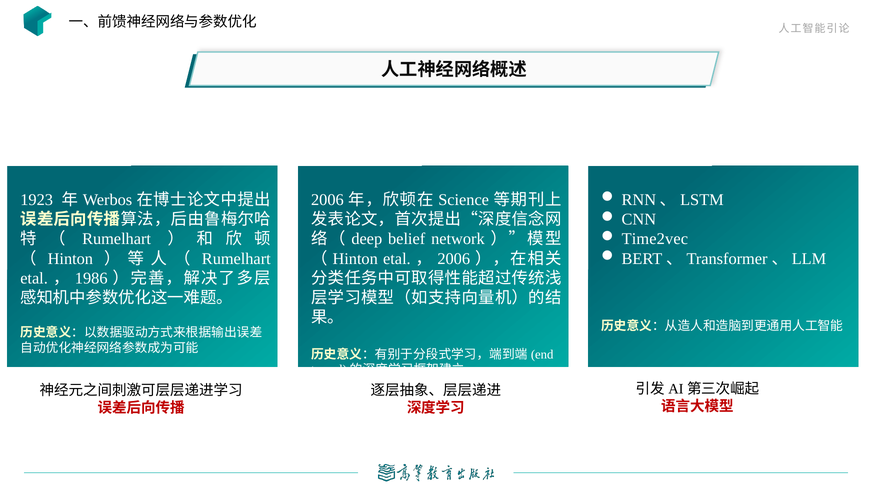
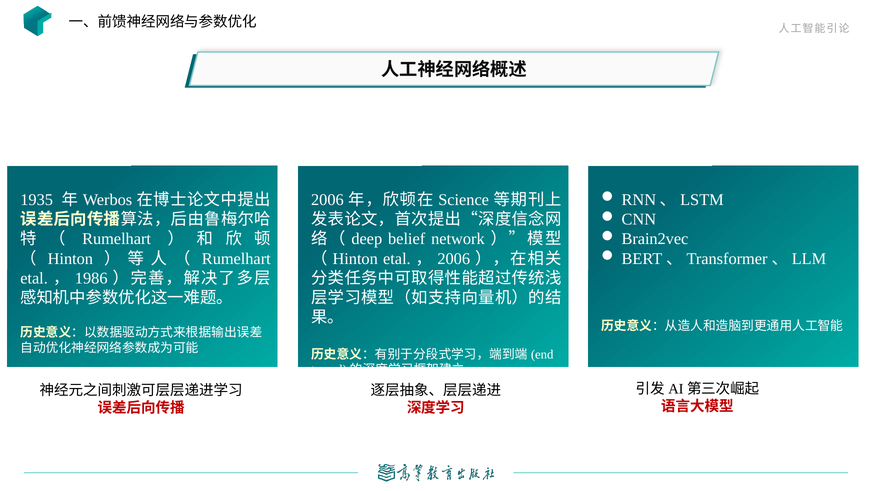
1923: 1923 -> 1935 (37, 200)
Time2vec: Time2vec -> Brain2vec (655, 239)
